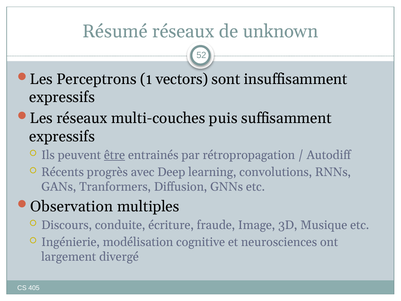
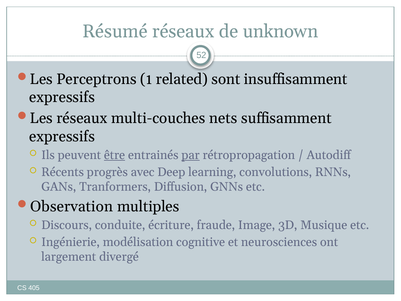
vectors: vectors -> related (182, 79)
puis: puis -> nets (223, 118)
par underline: none -> present (191, 155)
